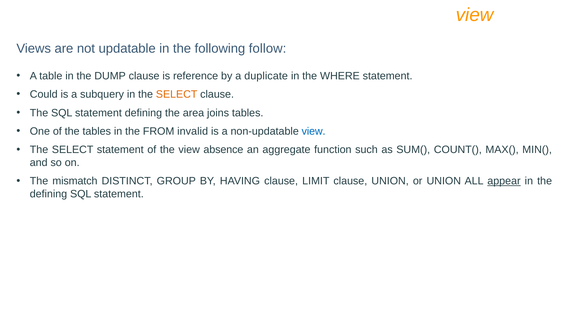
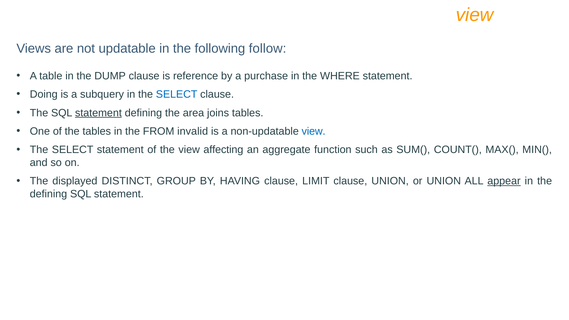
duplicate: duplicate -> purchase (266, 76)
Could: Could -> Doing (44, 94)
SELECT colour: orange -> blue (177, 94)
statement underline: none -> present (98, 113)
absence: absence -> affecting (223, 150)
mismatch: mismatch -> displayed (75, 181)
